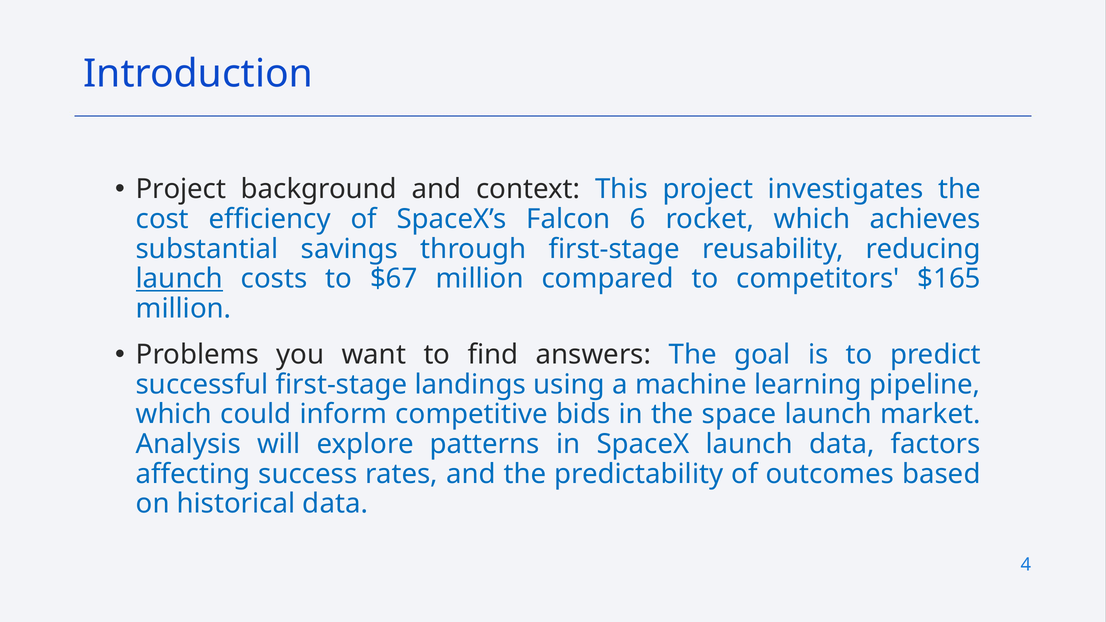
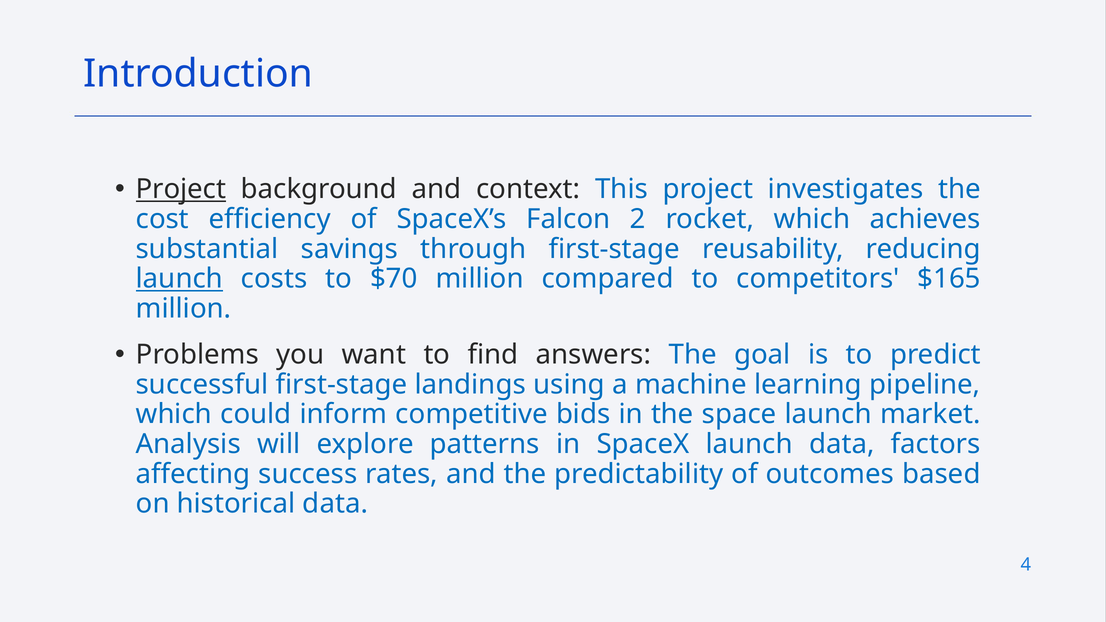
Project underline: none -> present (181, 189)
6: 6 -> 2 (638, 219)
$67: $67 -> $70 (394, 279)
